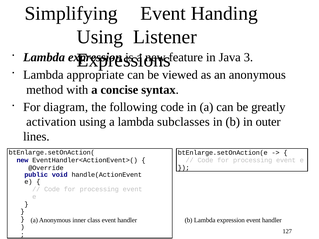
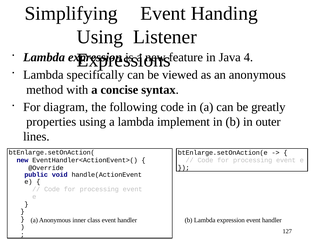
3: 3 -> 4 (248, 57)
appropriate: appropriate -> specifically (95, 75)
activation: activation -> properties (51, 122)
subclasses: subclasses -> implement (183, 122)
